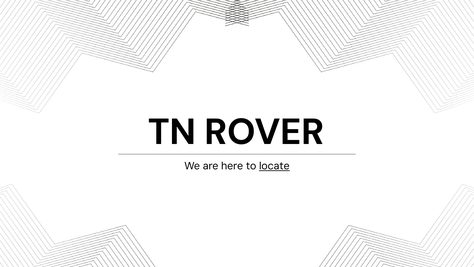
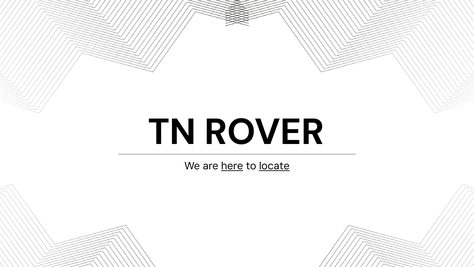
here underline: none -> present (232, 166)
